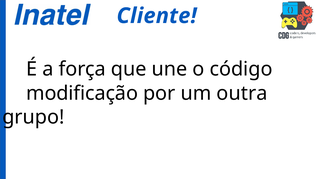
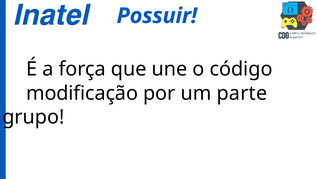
Cliente: Cliente -> Possuir (157, 16)
outra: outra -> parte (242, 93)
